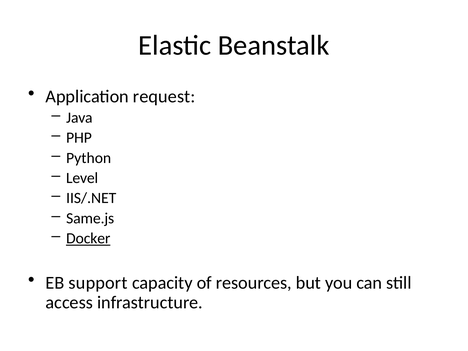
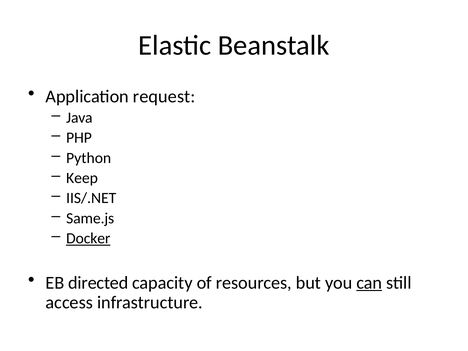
Level: Level -> Keep (82, 178)
support: support -> directed (98, 283)
can underline: none -> present (369, 283)
